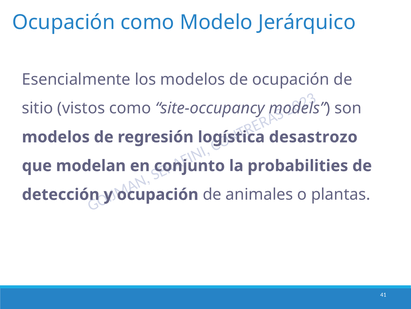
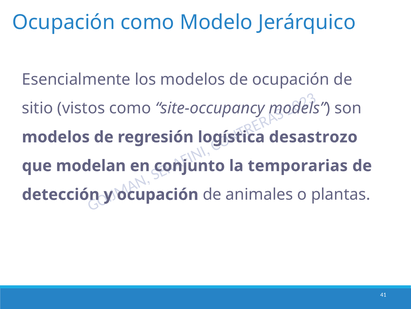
probabilities: probabilities -> temporarias (298, 165)
